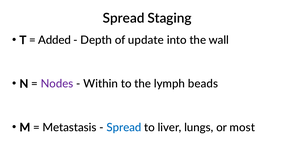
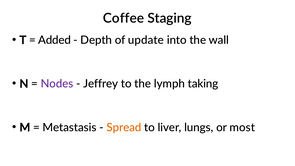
Spread: Spread -> Coffee (124, 18)
Within: Within -> Jeffrey (101, 84)
beads: beads -> taking (203, 84)
Spread colour: blue -> orange (124, 127)
